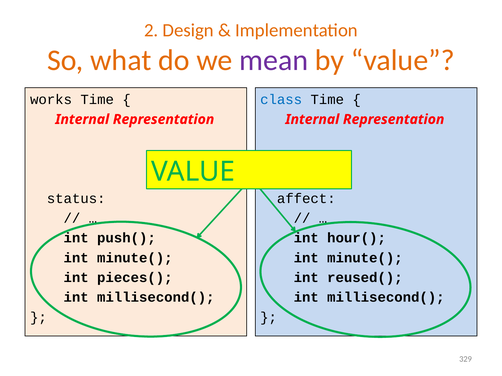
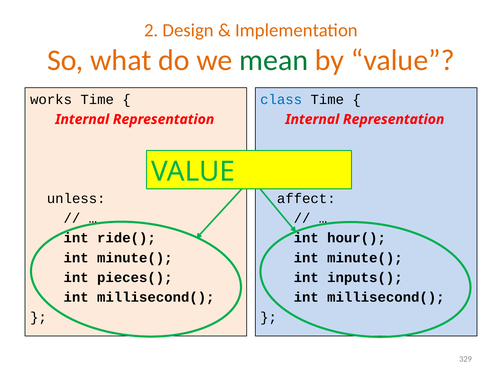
mean colour: purple -> green (274, 60)
status: status -> unless (76, 199)
push(: push( -> ride( (126, 238)
reused(: reused( -> inputs( (365, 278)
